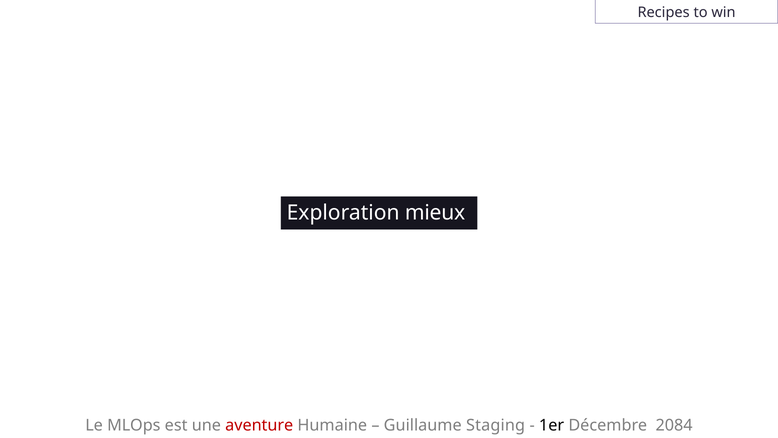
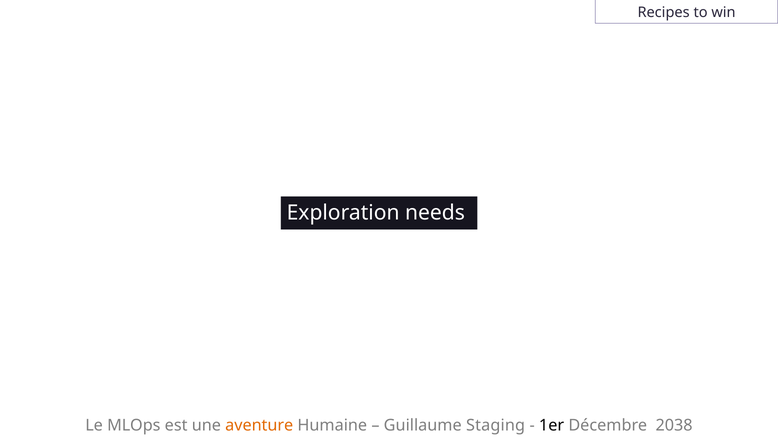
mieux: mieux -> needs (435, 213)
aventure colour: red -> orange (259, 425)
2084: 2084 -> 2038 (674, 425)
